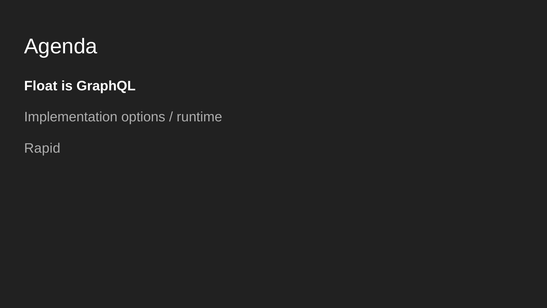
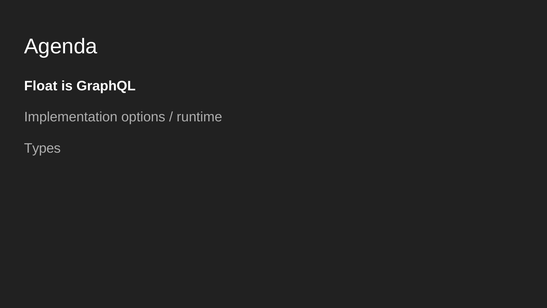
Rapid: Rapid -> Types (42, 148)
